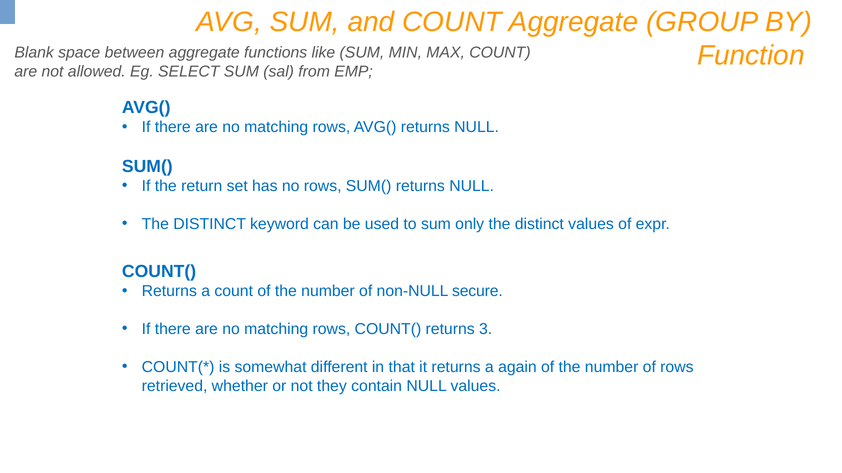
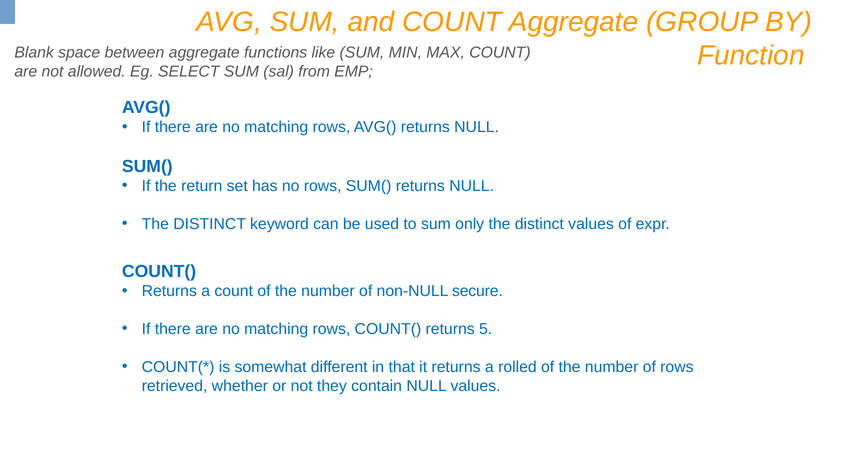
3: 3 -> 5 (486, 330)
again: again -> rolled (517, 367)
